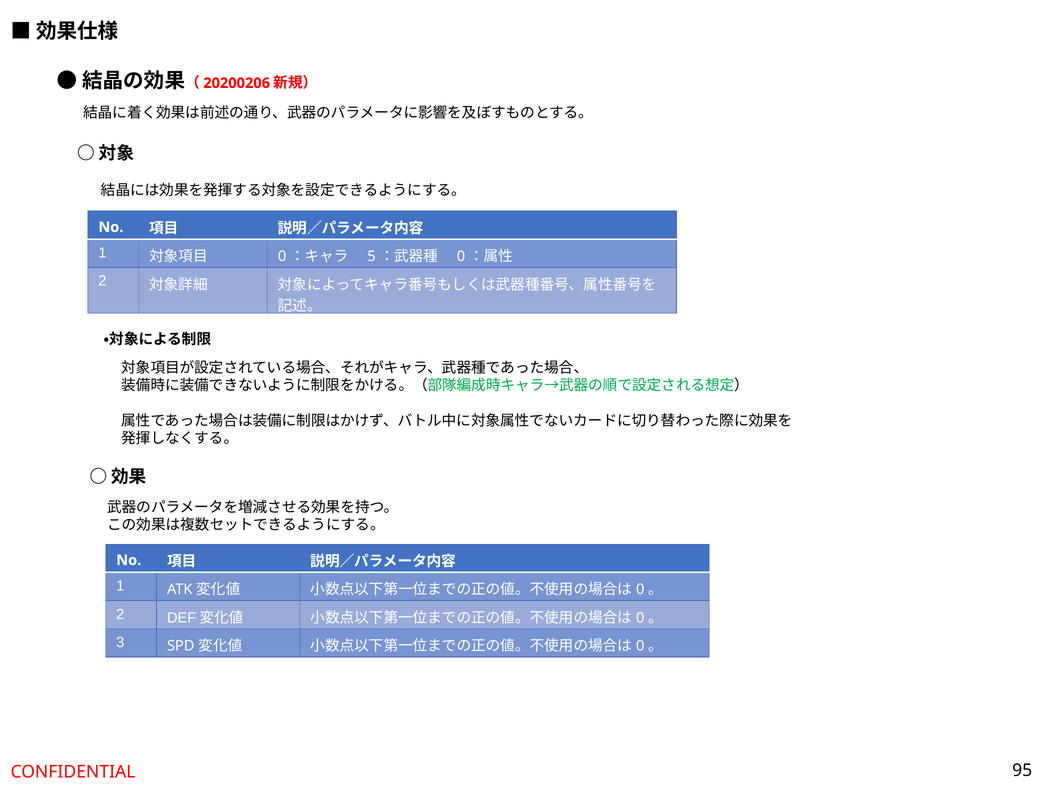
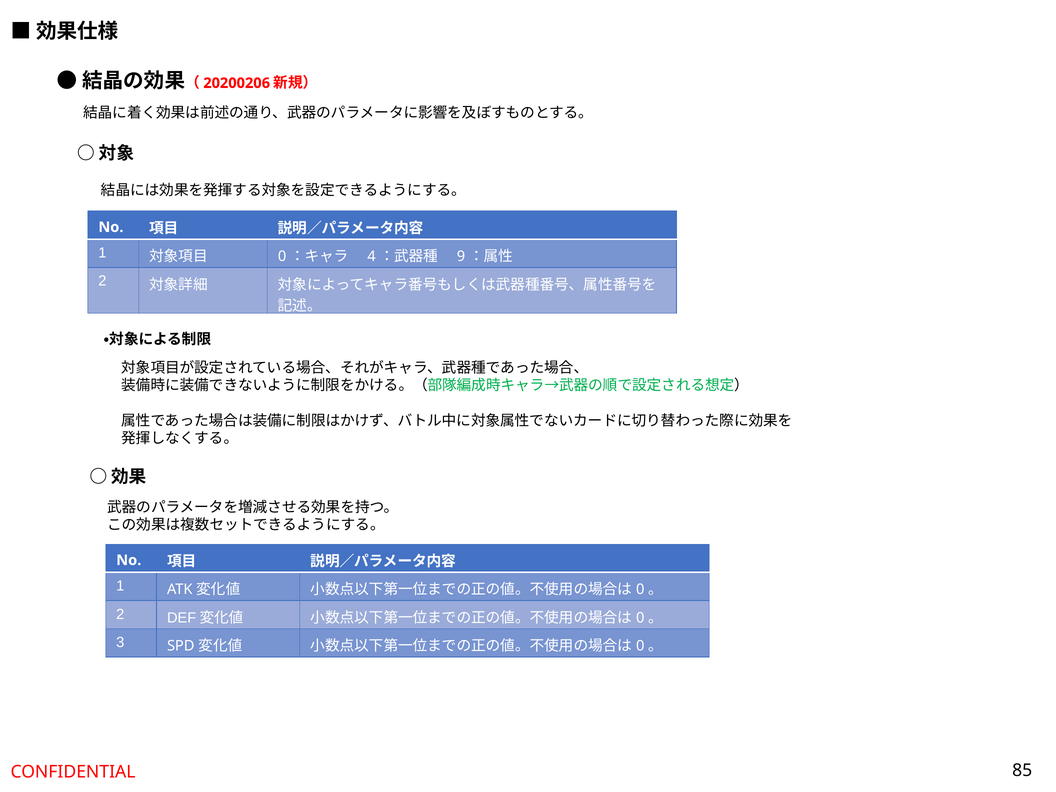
5: 5 -> 4 (372, 257)
0: 0 -> 9 (461, 257)
95: 95 -> 85 (1022, 771)
